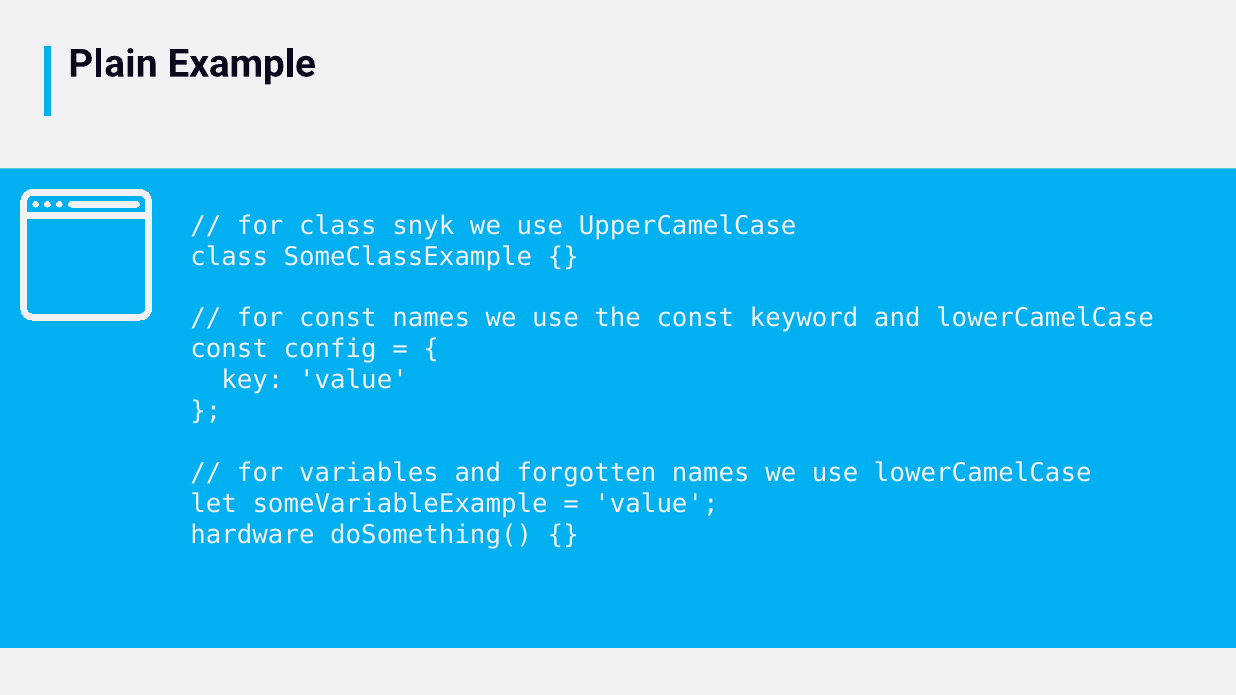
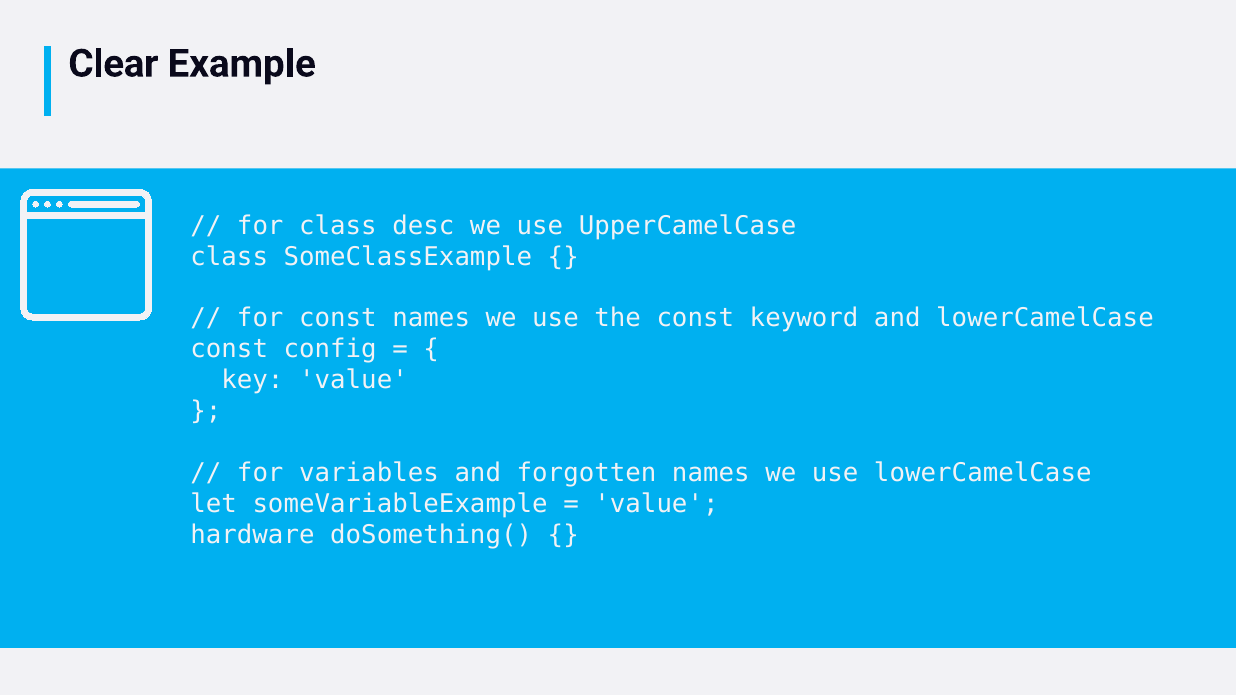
Plain: Plain -> Clear (113, 64)
snyk: snyk -> desc (423, 226)
